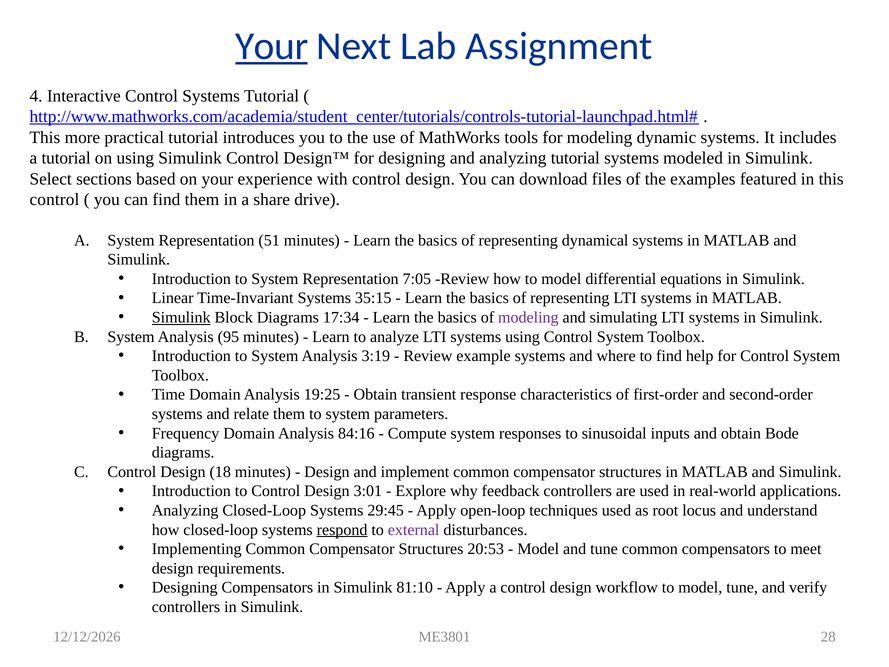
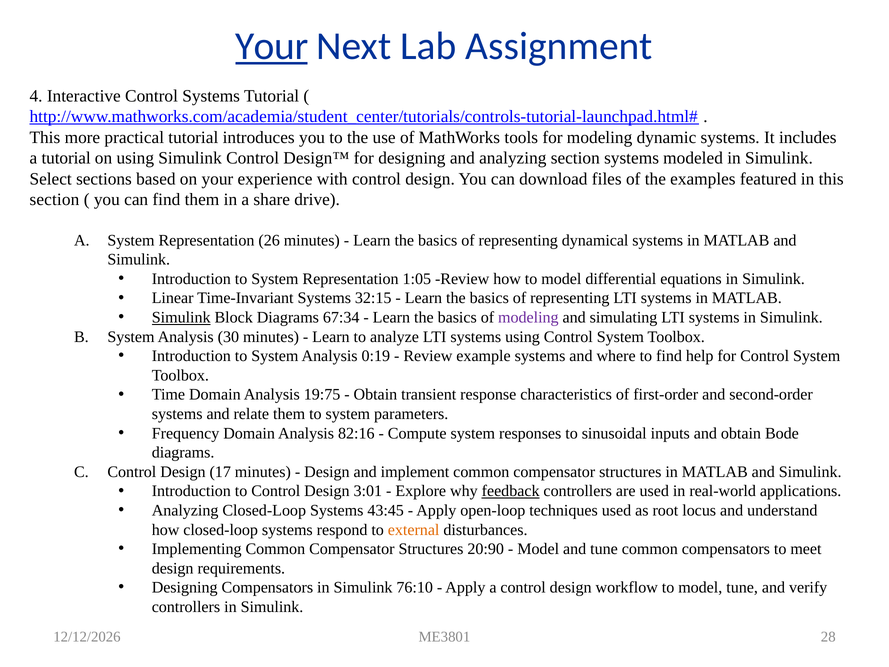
analyzing tutorial: tutorial -> section (575, 158)
control: control -> section (54, 200)
51: 51 -> 26 (269, 240)
7:05: 7:05 -> 1:05 (417, 279)
35:15: 35:15 -> 32:15 (373, 298)
17:34: 17:34 -> 67:34 (341, 317)
95: 95 -> 30 (228, 337)
3:19: 3:19 -> 0:19 (376, 356)
19:25: 19:25 -> 19:75 (322, 395)
84:16: 84:16 -> 82:16 (356, 433)
18: 18 -> 17 (220, 472)
feedback underline: none -> present (511, 491)
29:45: 29:45 -> 43:45 (386, 510)
respond underline: present -> none (342, 529)
external colour: purple -> orange (414, 529)
20:53: 20:53 -> 20:90 (486, 549)
81:10: 81:10 -> 76:10 (415, 587)
